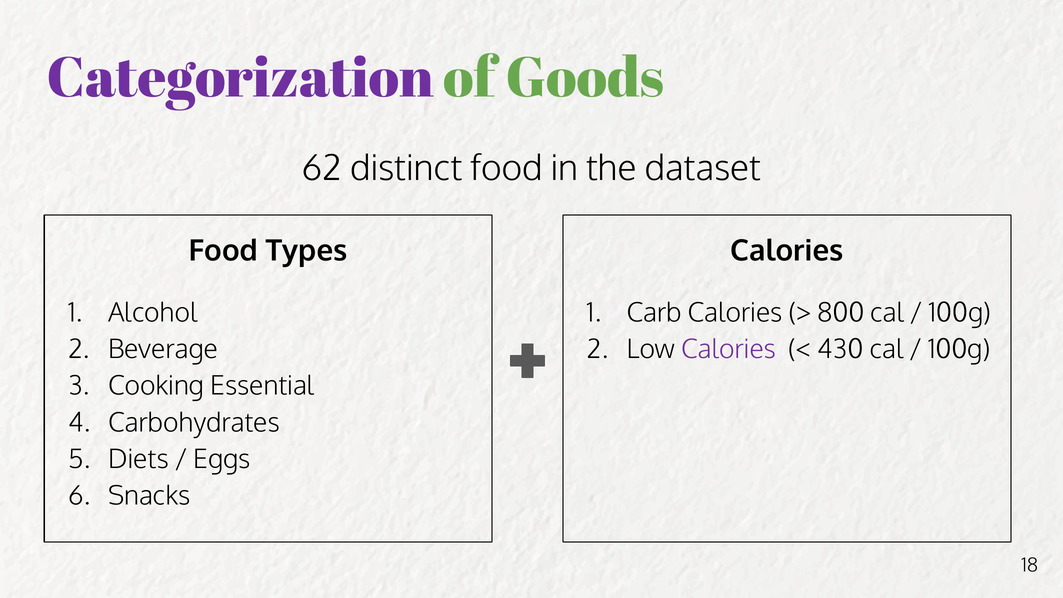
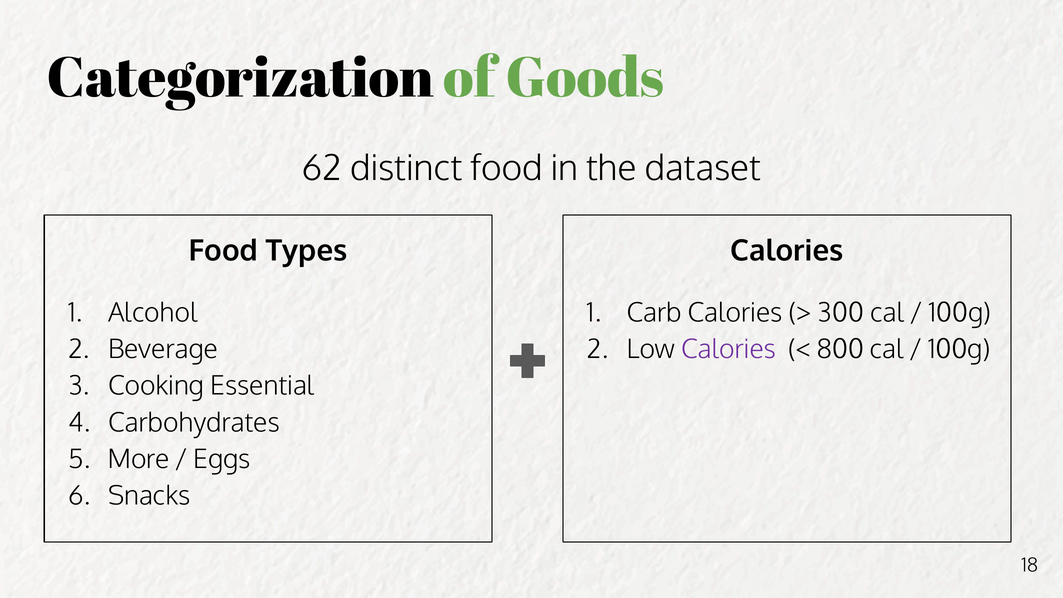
Categorization colour: purple -> black (240, 78)
800: 800 -> 300 (841, 313)
430: 430 -> 800 (840, 349)
Diets: Diets -> More (139, 459)
